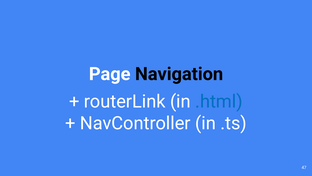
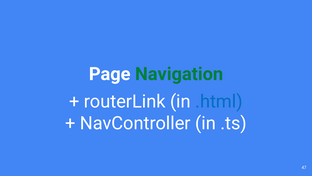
Navigation colour: black -> green (179, 74)
